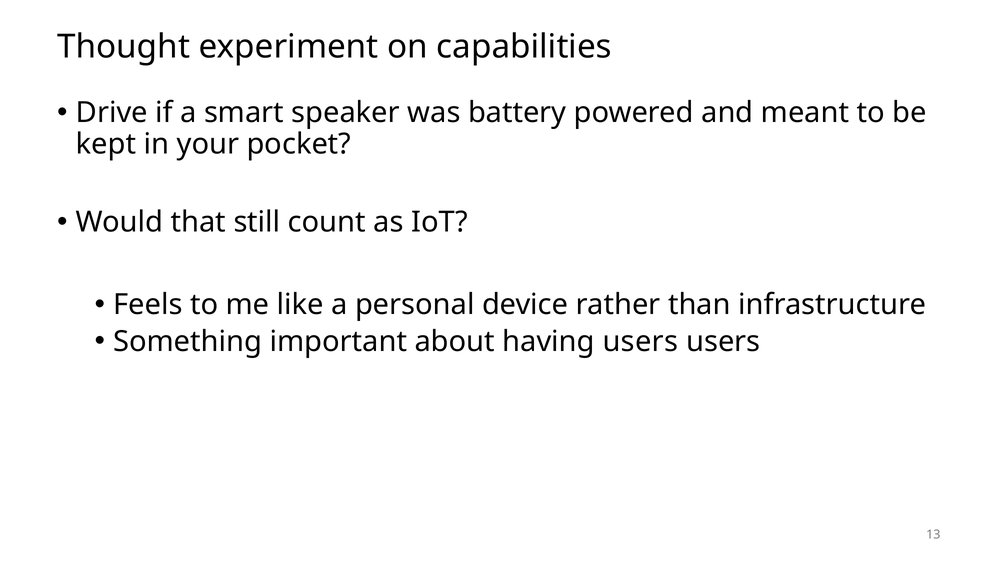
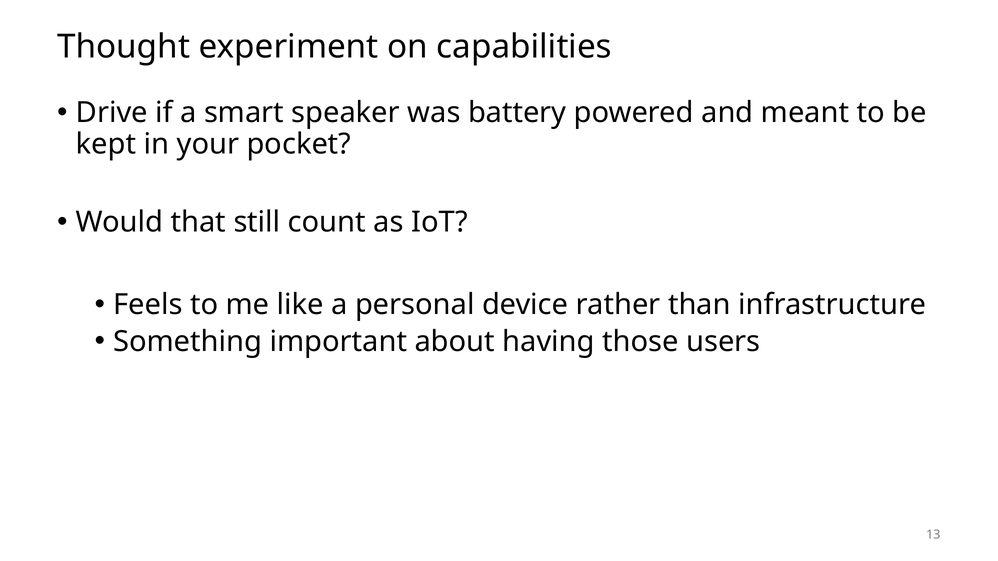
having users: users -> those (640, 342)
